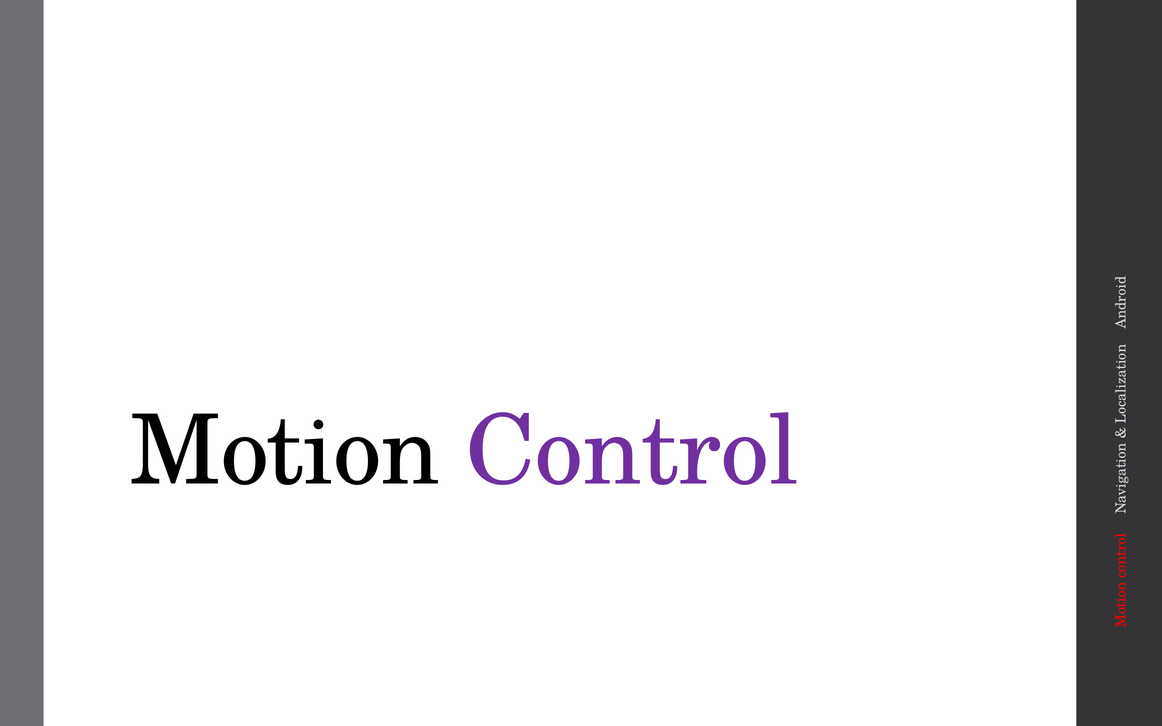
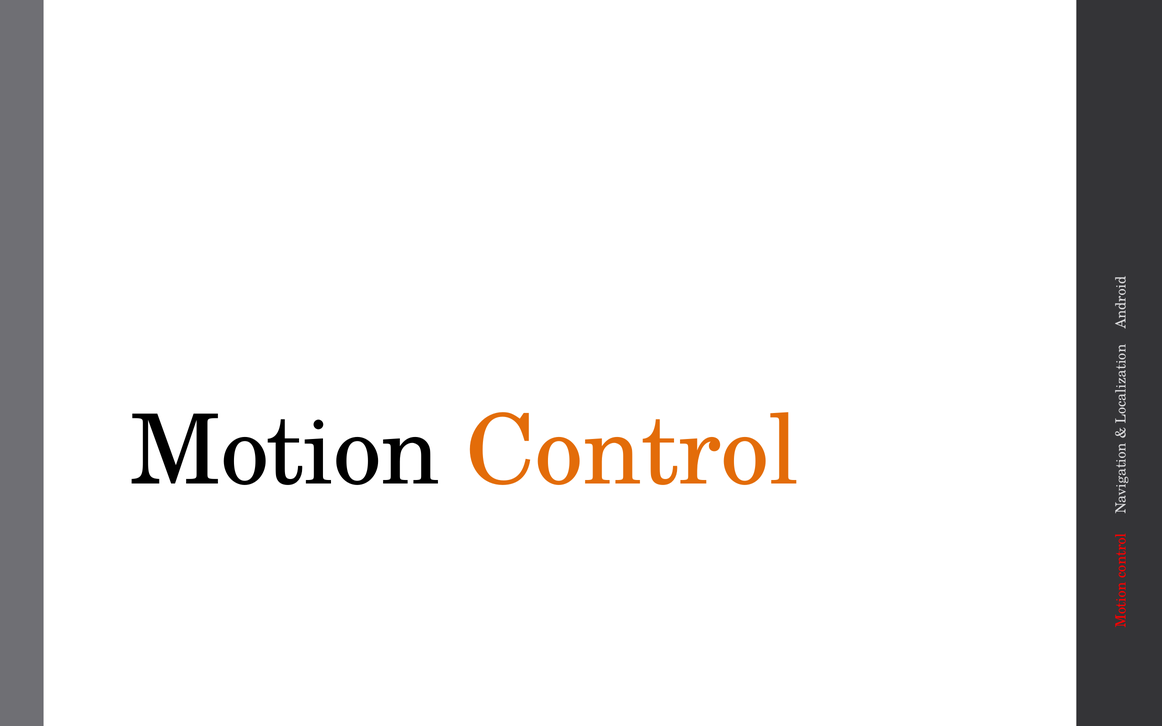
Control colour: purple -> orange (632, 452)
